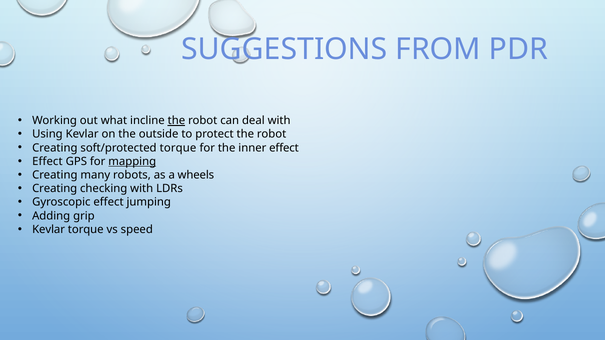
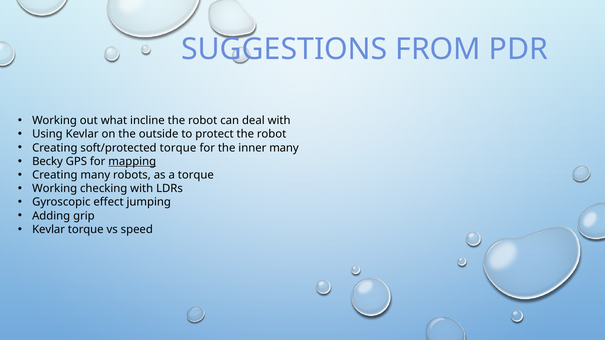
the underline: present -> none (176, 121)
inner effect: effect -> many (284, 148)
Effect: Effect -> Becky (47, 162)
a wheels: wheels -> torque (196, 175)
Creating: Creating -> Working (55, 189)
